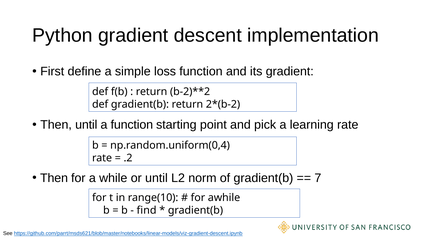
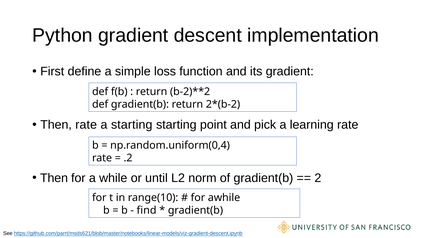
Then until: until -> rate (86, 125)
a function: function -> starting (132, 125)
7: 7 -> 2 (318, 178)
